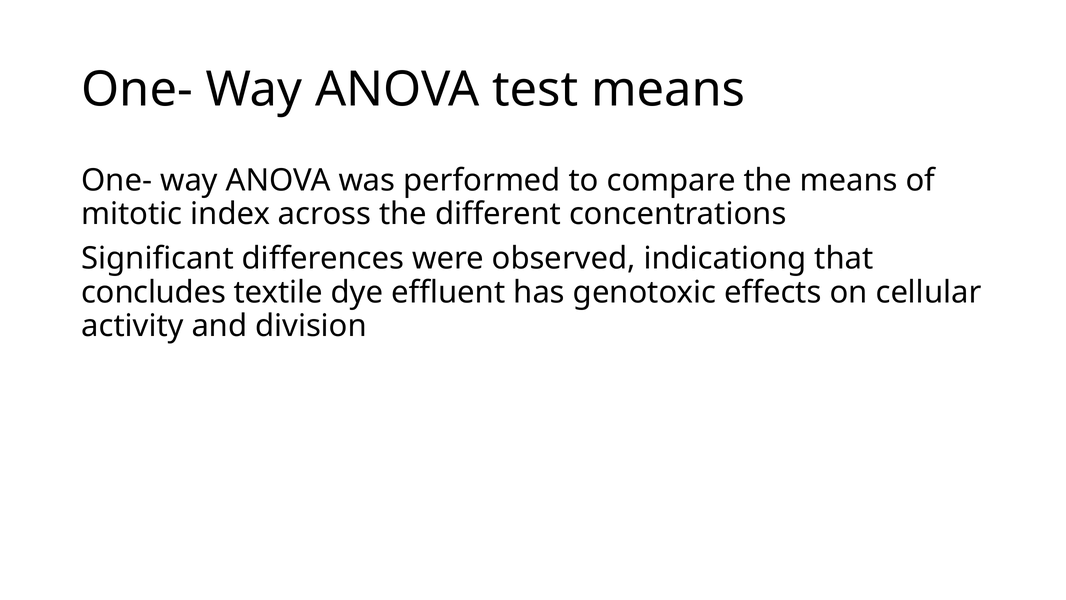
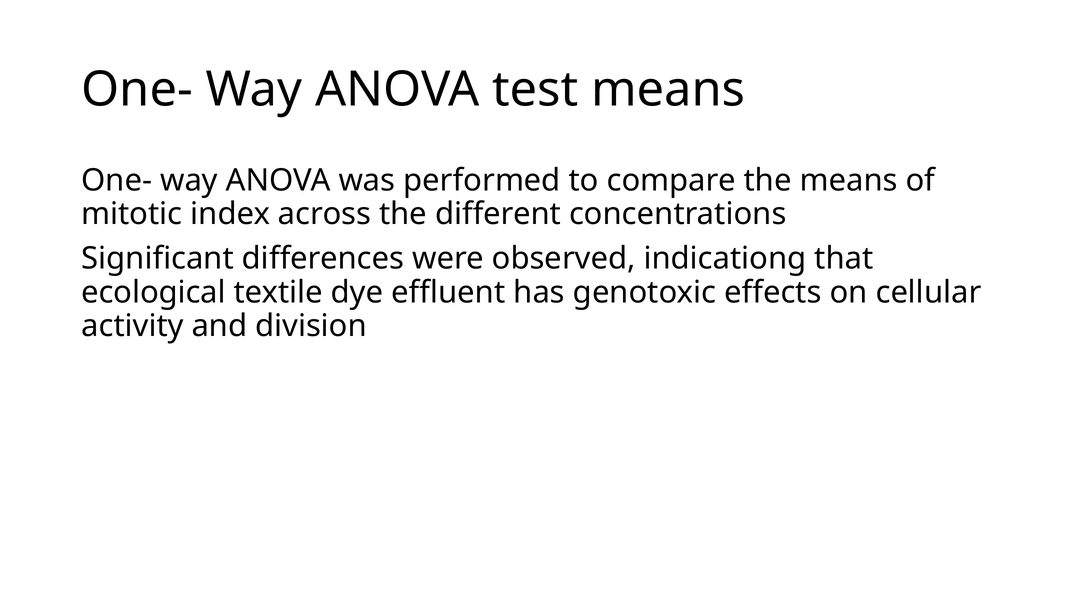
concludes: concludes -> ecological (154, 292)
